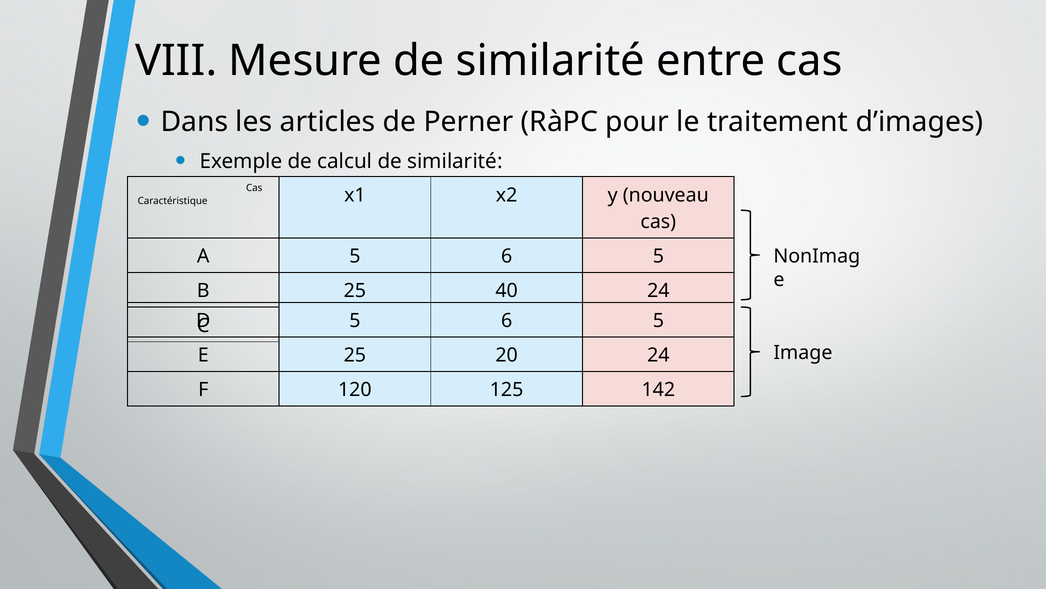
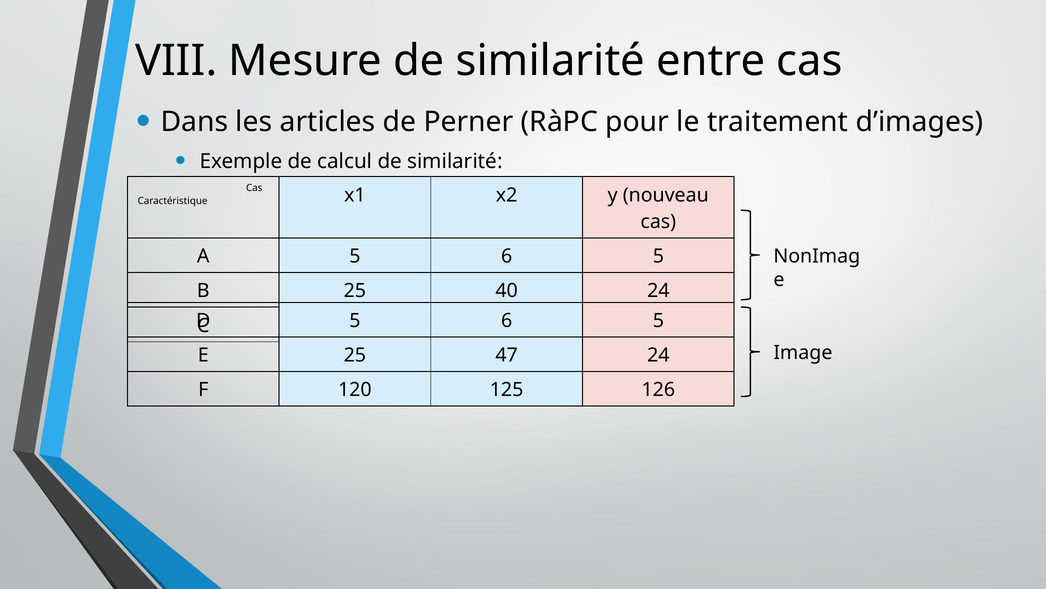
20: 20 -> 47 (507, 355)
142: 142 -> 126 (658, 389)
